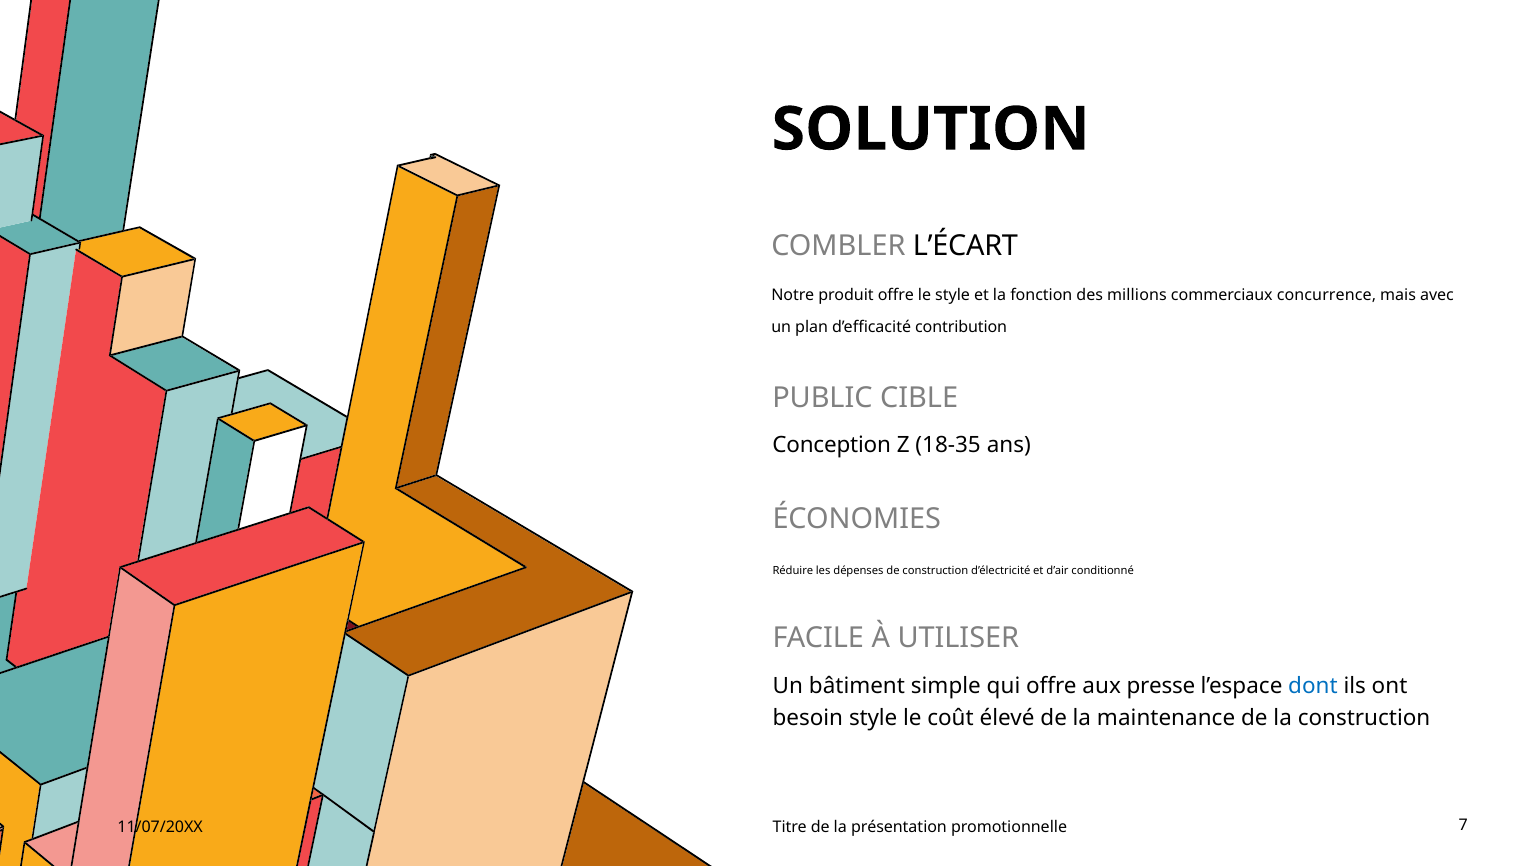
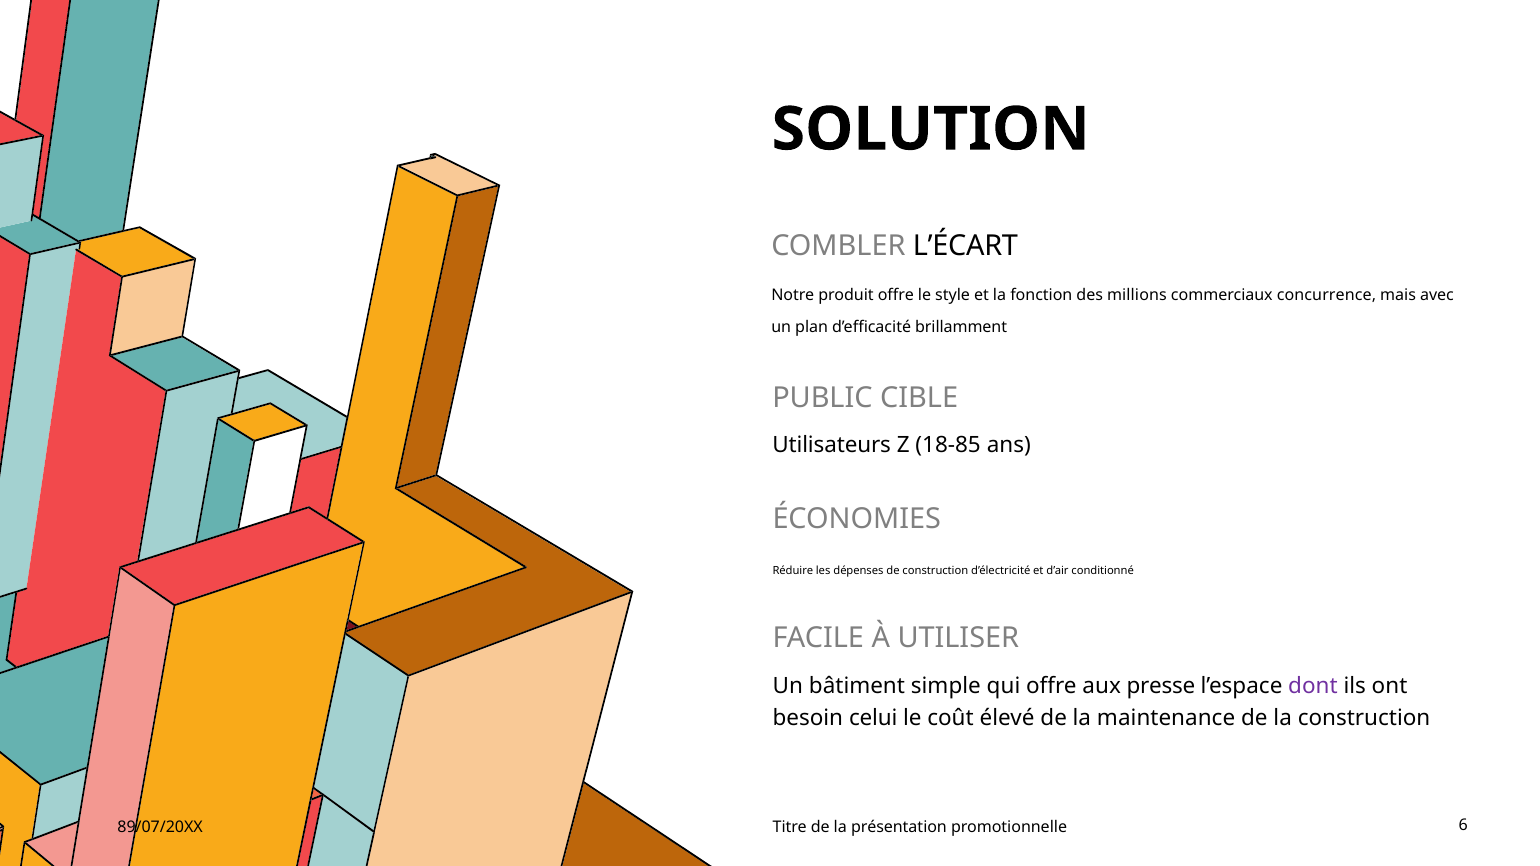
contribution: contribution -> brillamment (961, 327)
Conception: Conception -> Utilisateurs (832, 445)
18-35: 18-35 -> 18-85 (948, 445)
dont colour: blue -> purple (1313, 687)
besoin style: style -> celui (873, 719)
11/07/20XX: 11/07/20XX -> 89/07/20XX (160, 827)
7: 7 -> 6 (1463, 826)
